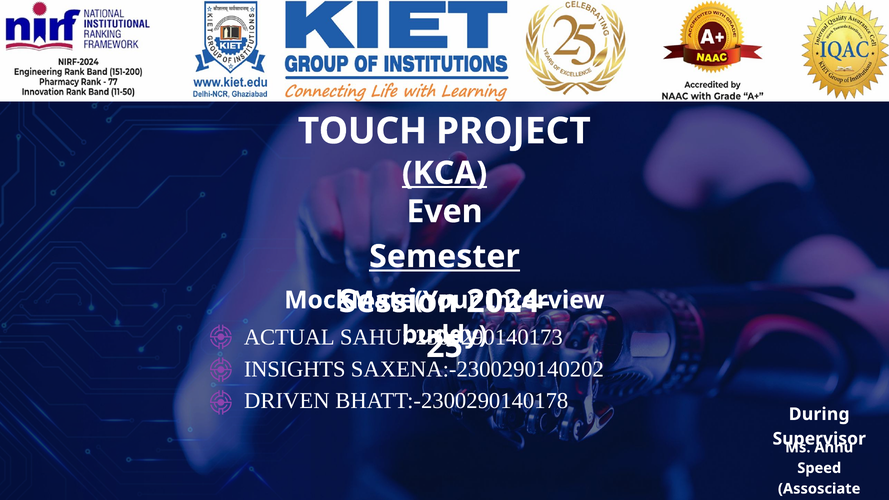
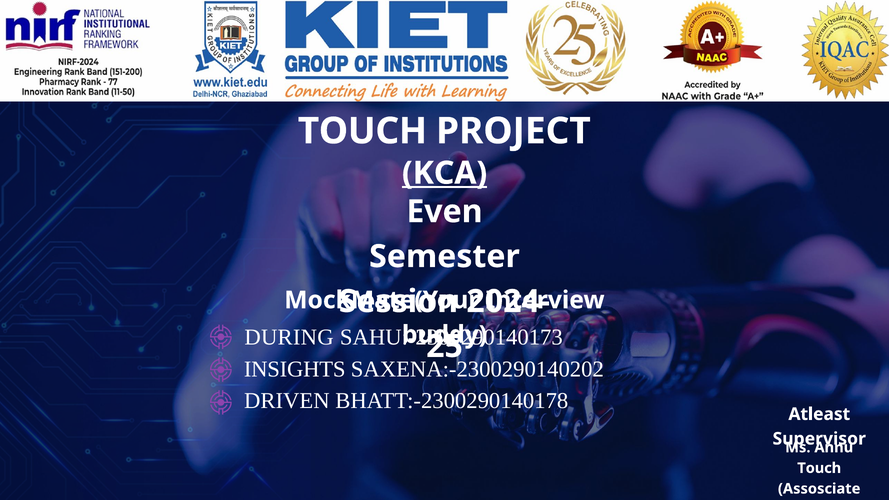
Semester underline: present -> none (444, 257)
ACTUAL: ACTUAL -> DURING (289, 337)
During: During -> Atleast (819, 414)
Speed: Speed -> Touch (819, 468)
